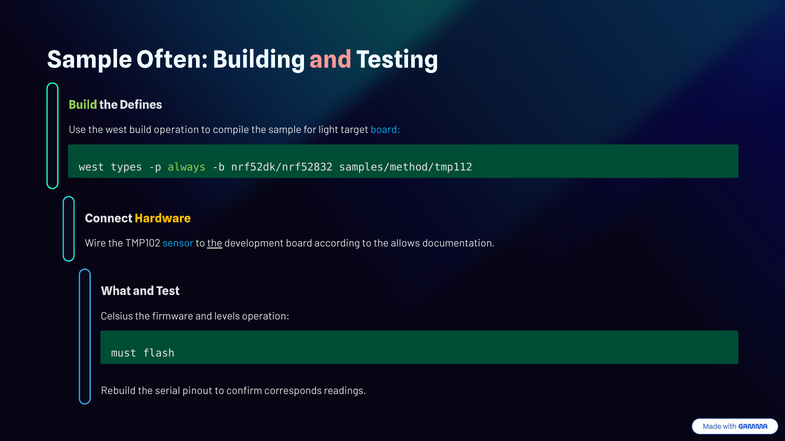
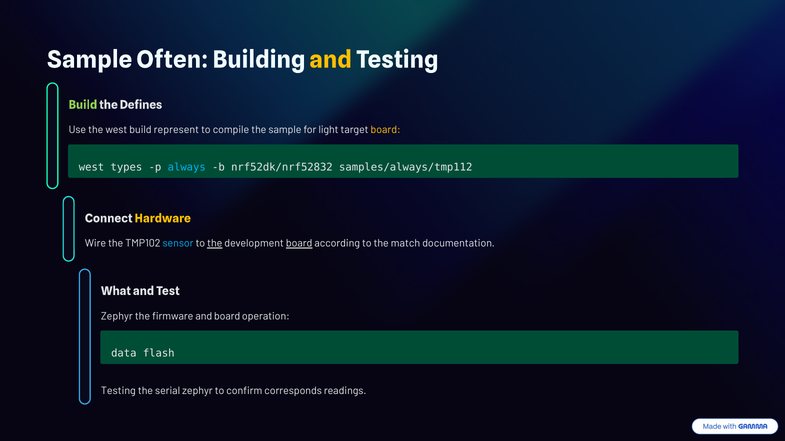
and colour: pink -> yellow (331, 60)
build operation: operation -> represent (176, 130)
board colour: light blue -> yellow (386, 130)
always colour: light green -> light blue (187, 167)
samples/method/tmp112: samples/method/tmp112 -> samples/always/tmp112 (406, 167)
board underline: none -> present (299, 244)
allows: allows -> match (405, 244)
Celsius: Celsius -> Zephyr (117, 316)
and levels: levels -> board (227, 316)
must: must -> data (124, 354)
Rebuild: Rebuild -> Testing (118, 391)
serial pinout: pinout -> zephyr (197, 391)
